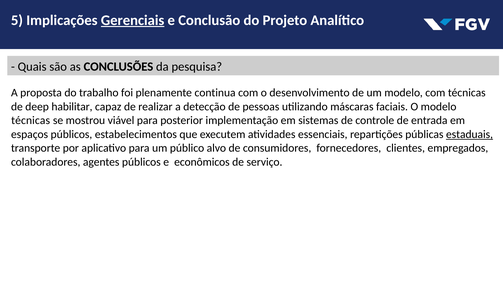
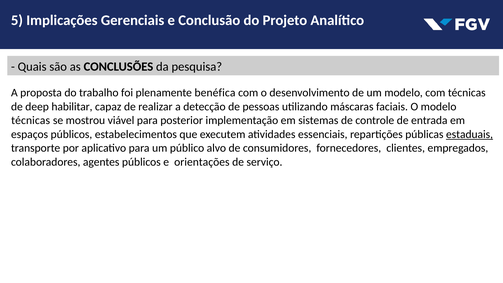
Gerenciais underline: present -> none (133, 20)
continua: continua -> benéfica (215, 93)
econômicos: econômicos -> orientações (202, 162)
